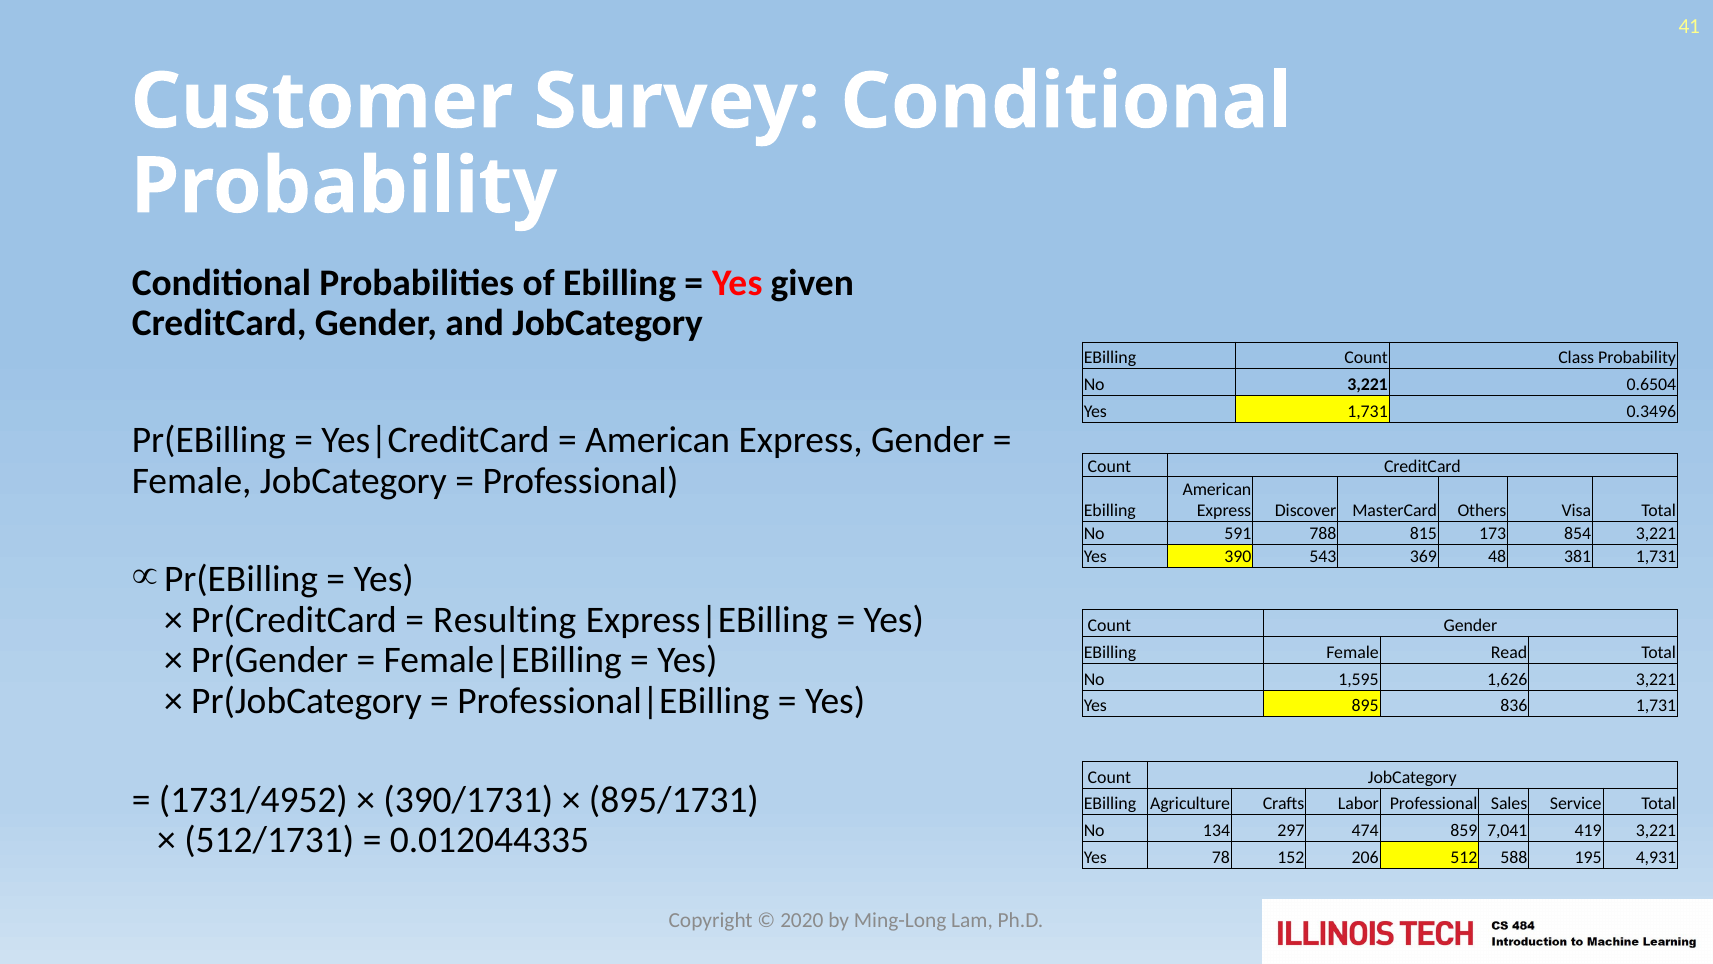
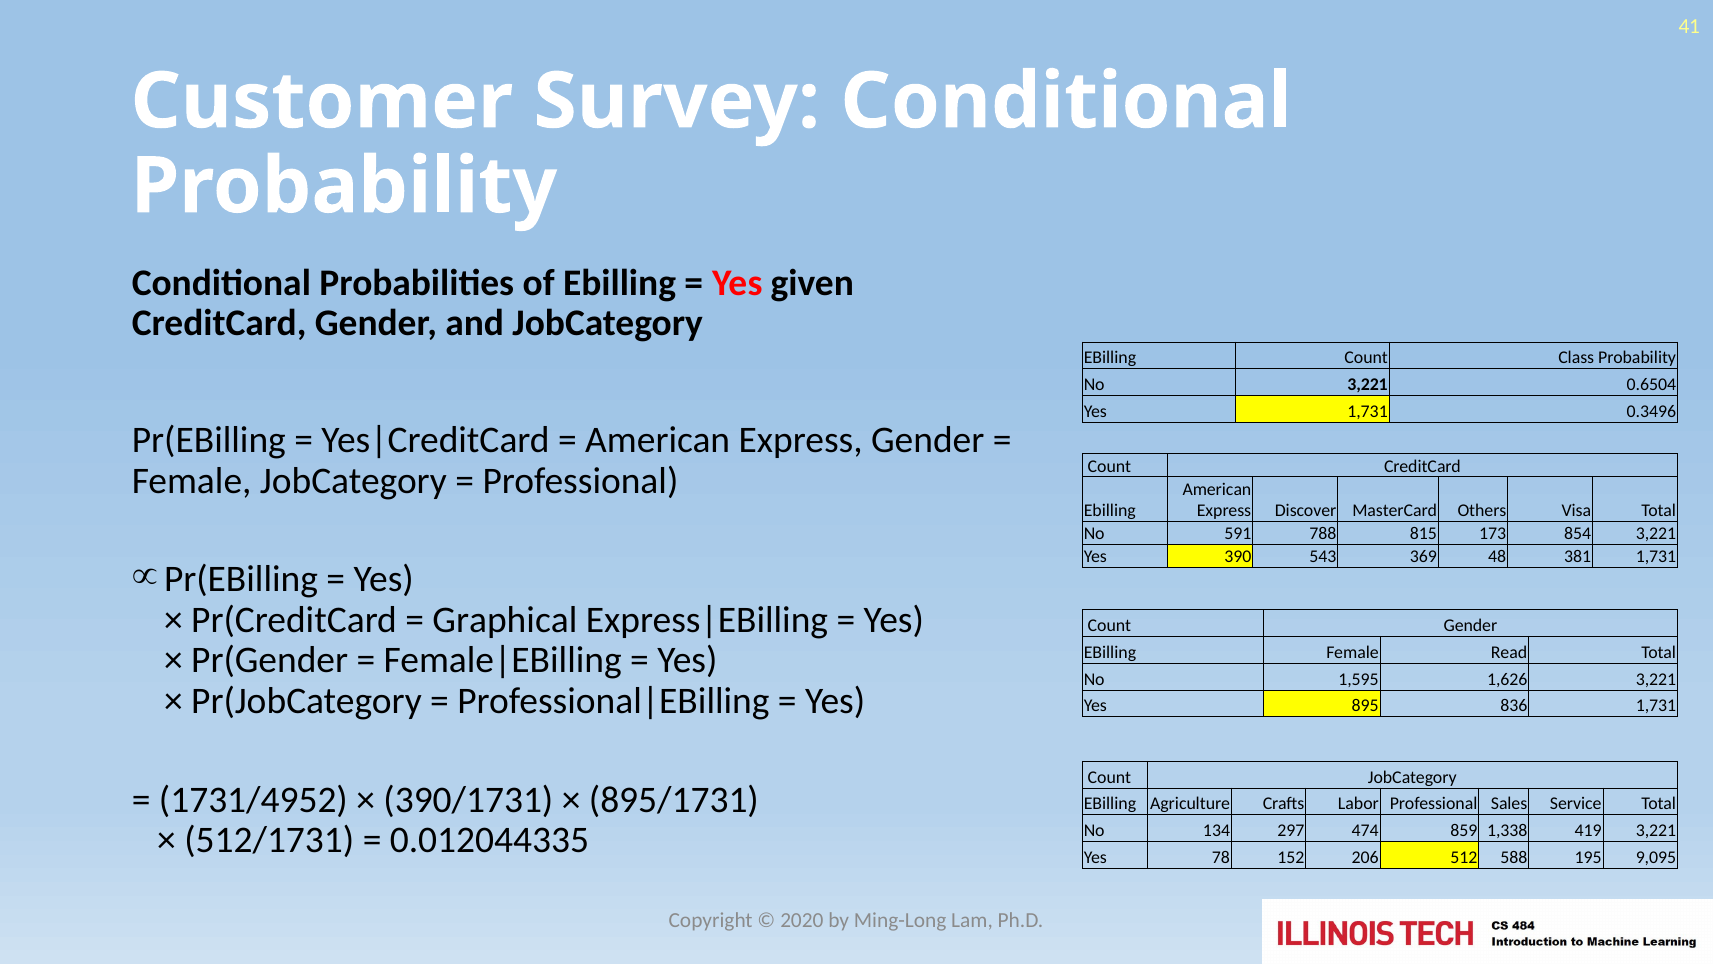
Resulting: Resulting -> Graphical (505, 620)
7,041: 7,041 -> 1,338 (1507, 830)
4,931: 4,931 -> 9,095 (1656, 857)
